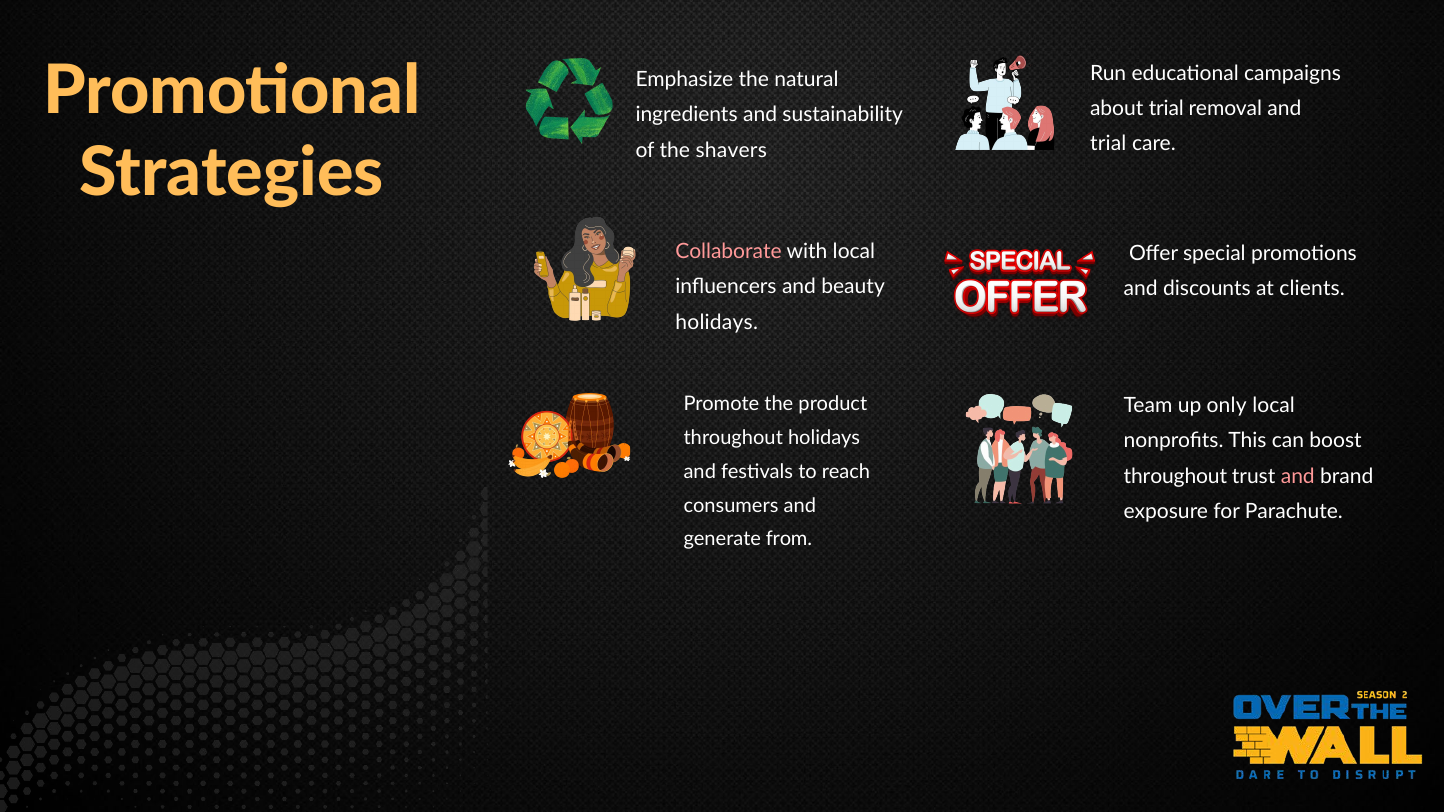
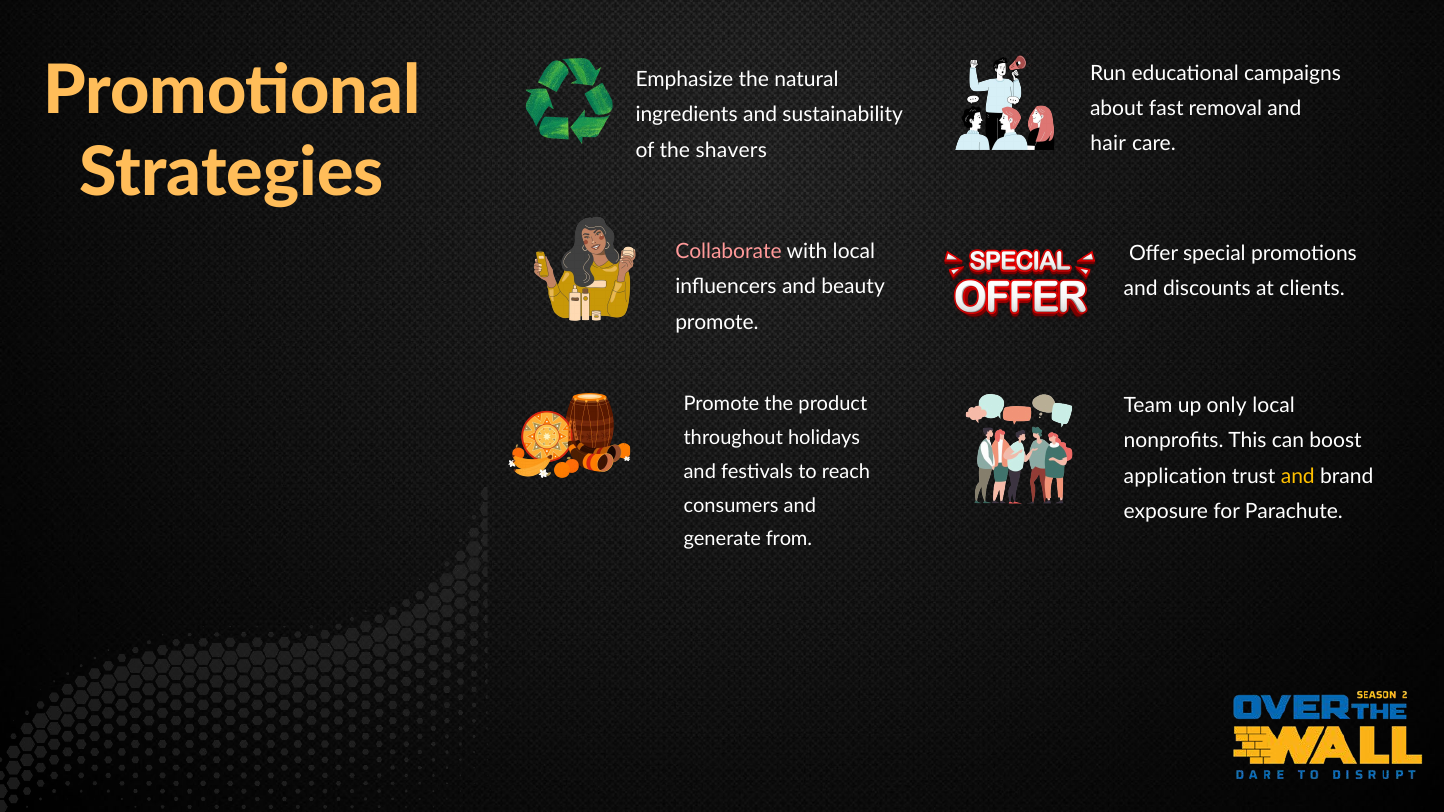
about trial: trial -> fast (1166, 109)
trial: trial -> hair (1108, 144)
holidays: holidays -> promote (717, 322)
throughout: throughout -> application (1175, 476)
and colour: pink -> yellow (1298, 476)
